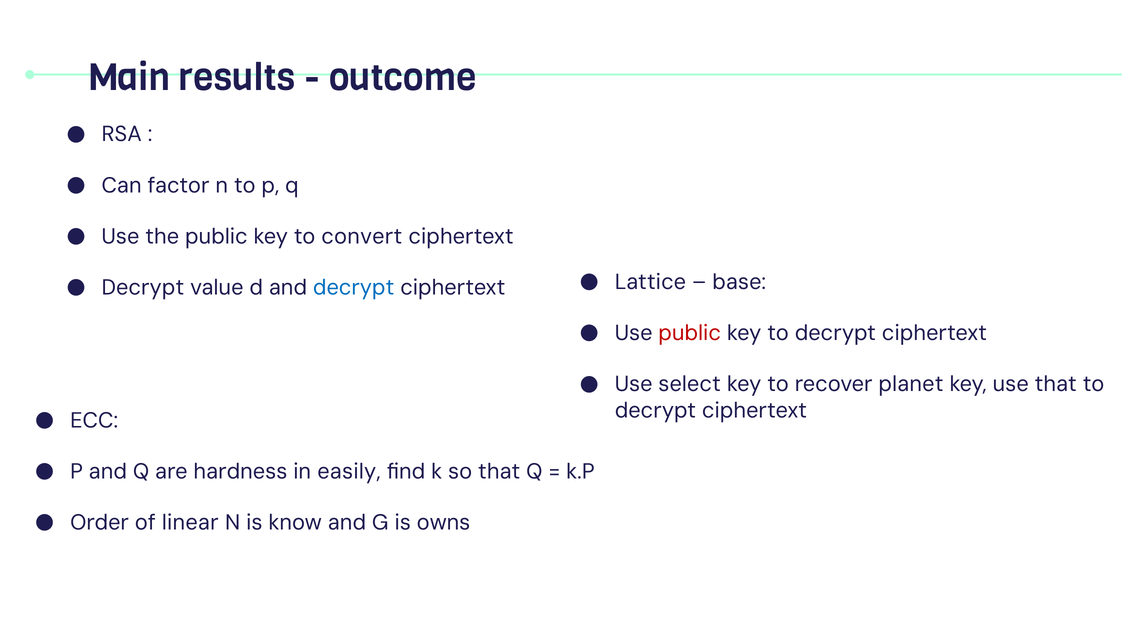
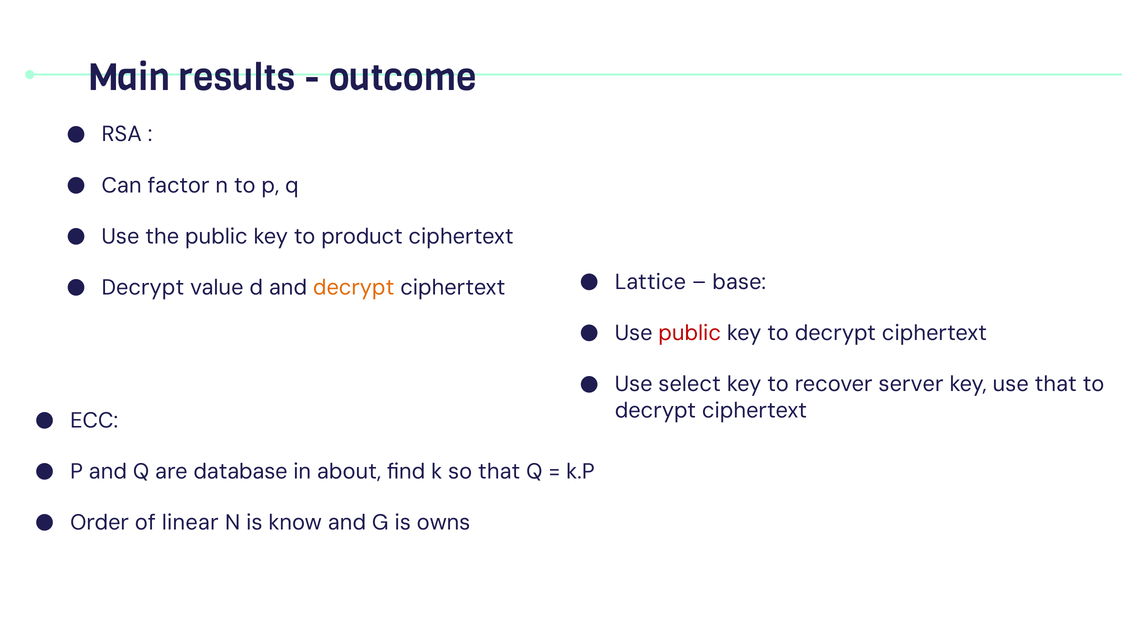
convert: convert -> product (362, 237)
decrypt colour: blue -> orange (354, 288)
planet: planet -> server (911, 384)
hardness: hardness -> database (241, 472)
easily: easily -> about (349, 472)
